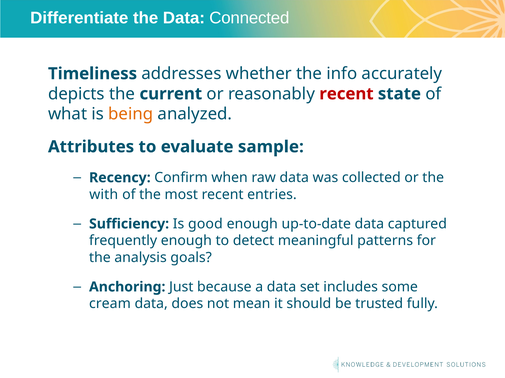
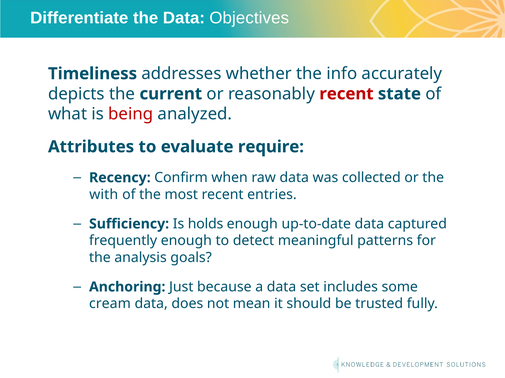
Connected: Connected -> Objectives (249, 18)
being colour: orange -> red (131, 114)
sample: sample -> require (271, 147)
good: good -> holds (206, 224)
